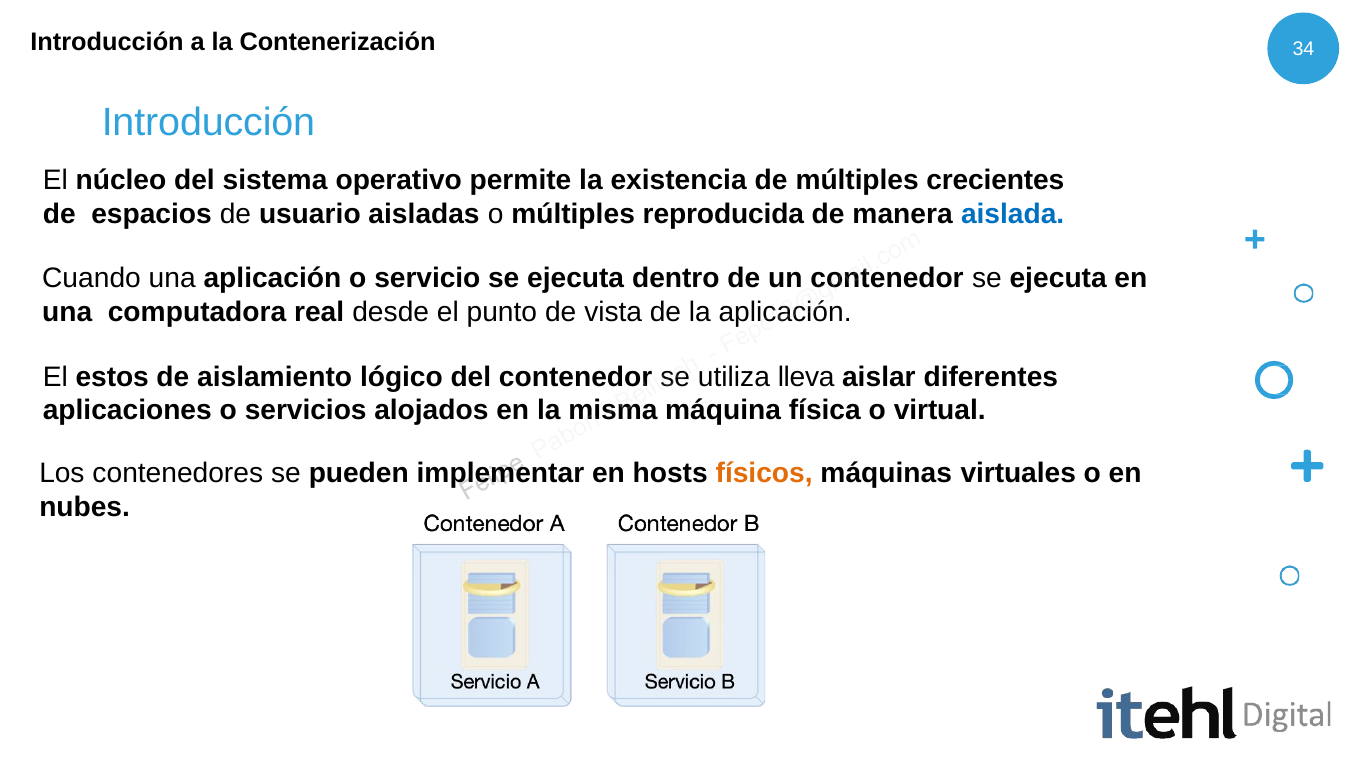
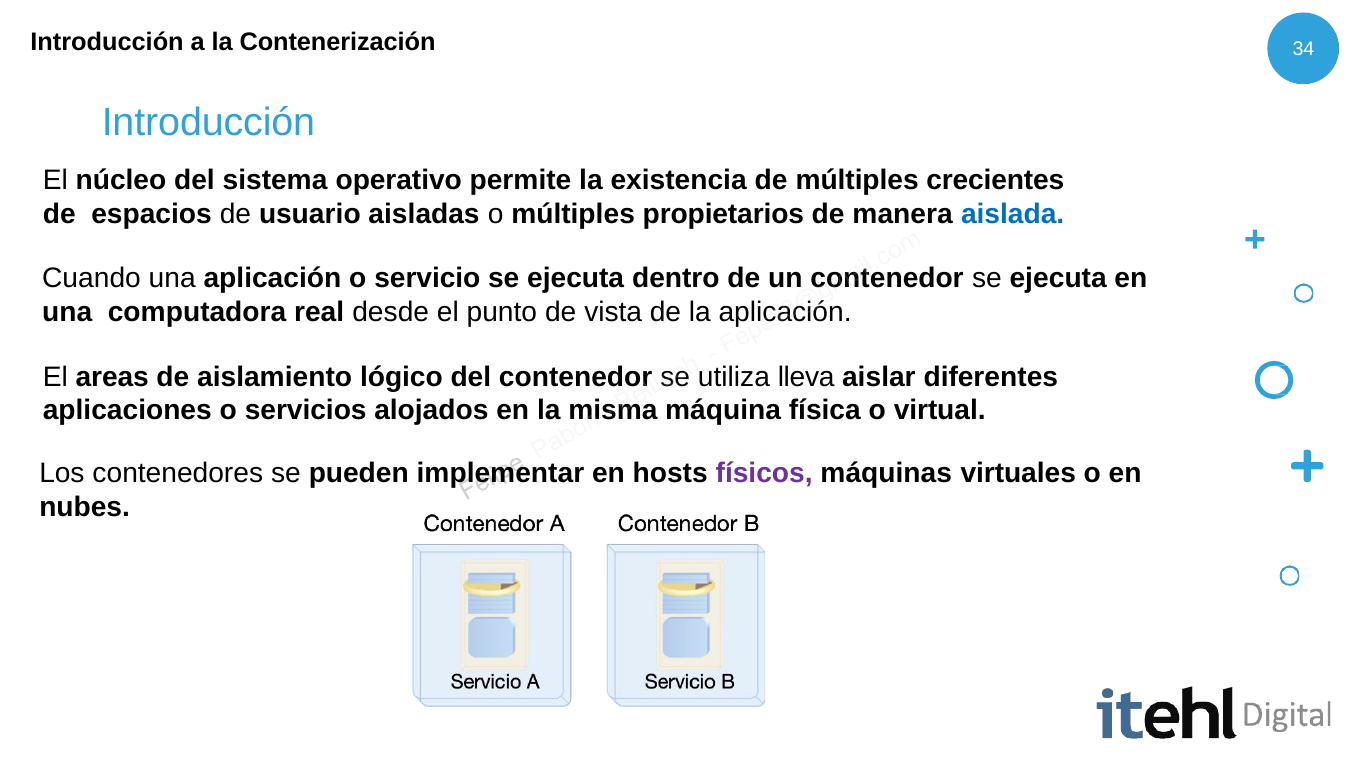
reproducida: reproducida -> propietarios (723, 214)
estos: estos -> areas (112, 377)
físicos colour: orange -> purple (764, 474)
